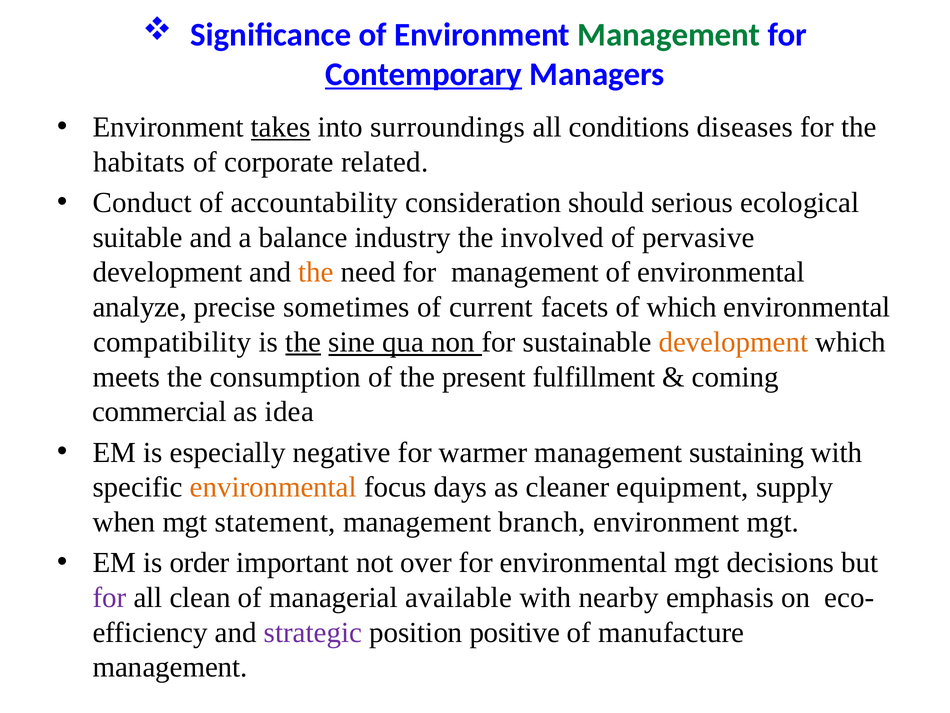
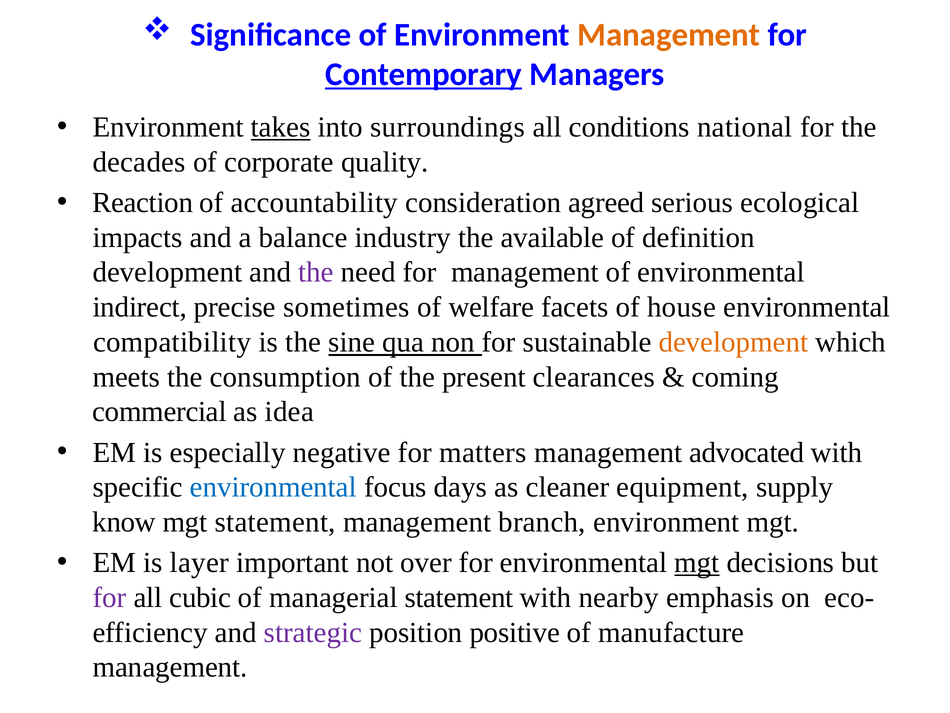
Management colour: green -> orange (669, 35)
diseases: diseases -> national (745, 127)
habitats: habitats -> decades (139, 162)
related: related -> quality (385, 162)
Conduct: Conduct -> Reaction (143, 203)
should: should -> agreed (606, 203)
suitable: suitable -> impacts (138, 237)
involved: involved -> available (552, 237)
pervasive: pervasive -> definition (699, 237)
the colour: orange -> purple (316, 272)
analyze: analyze -> indirect (140, 307)
current: current -> welfare (491, 307)
of which: which -> house (681, 307)
the underline: present -> none (303, 342)
fulfillment: fulfillment -> clearances (594, 377)
warmer: warmer -> matters (483, 452)
sustaining: sustaining -> advocated (747, 452)
environmental colour: orange -> blue (273, 487)
when: when -> know (124, 522)
order: order -> layer (199, 562)
mgt underline: none -> present (697, 562)
clean: clean -> cubic (200, 597)
managerial available: available -> statement (459, 597)
